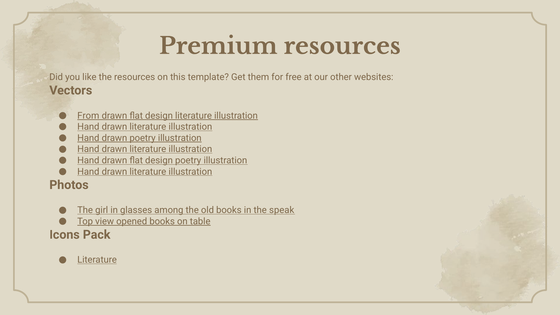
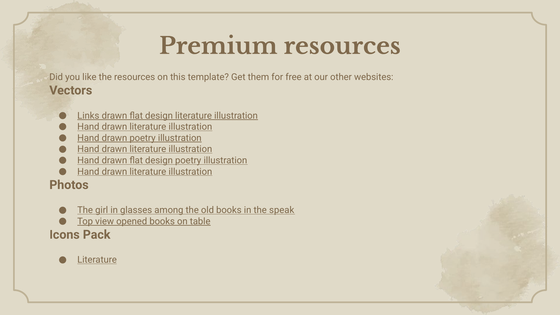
From: From -> Links (88, 116)
